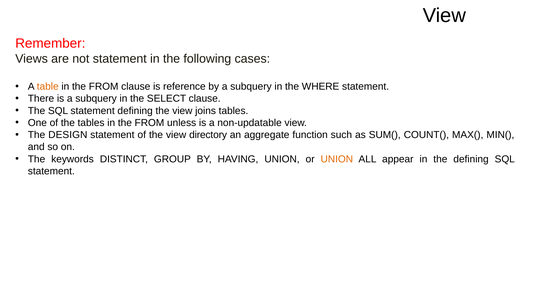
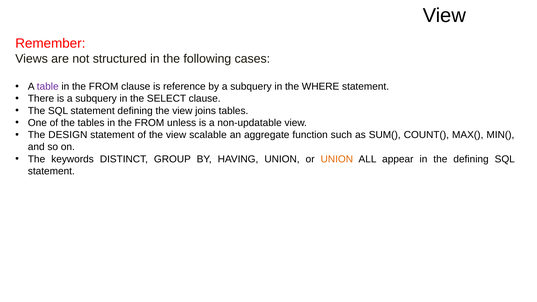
not statement: statement -> structured (120, 59)
table colour: orange -> purple (48, 87)
directory: directory -> scalable (208, 135)
